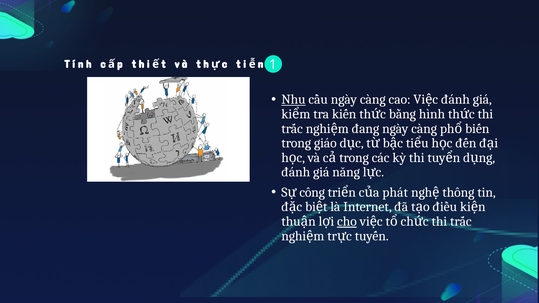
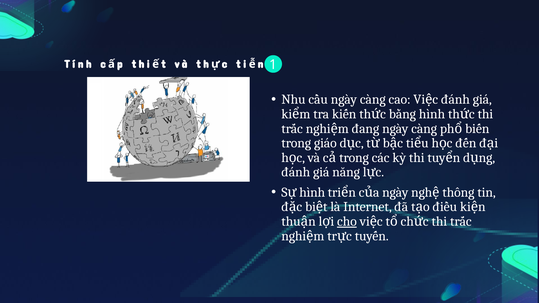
Nhu underline: present -> none (293, 100)
công: công -> hình (312, 192)
phát: phát -> ngày (395, 192)
